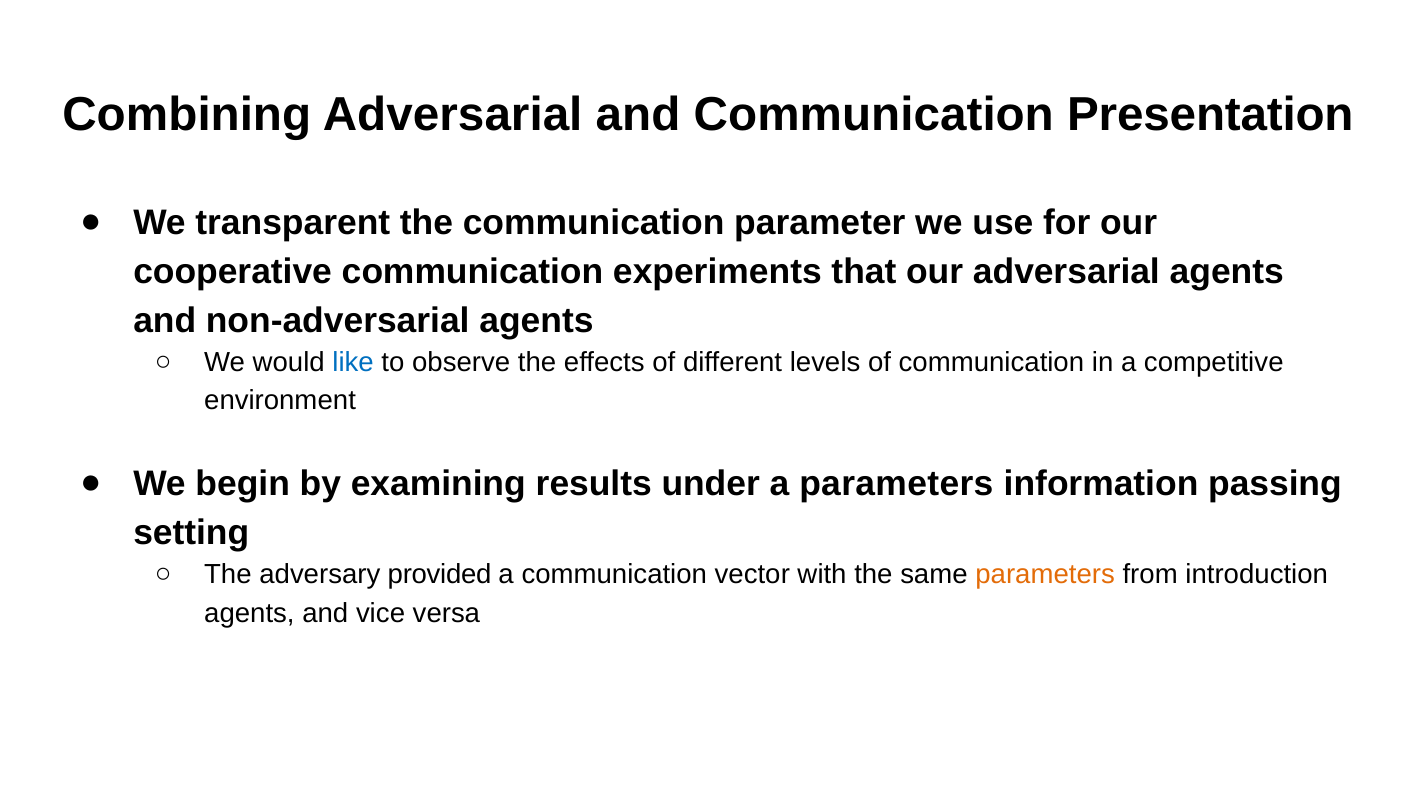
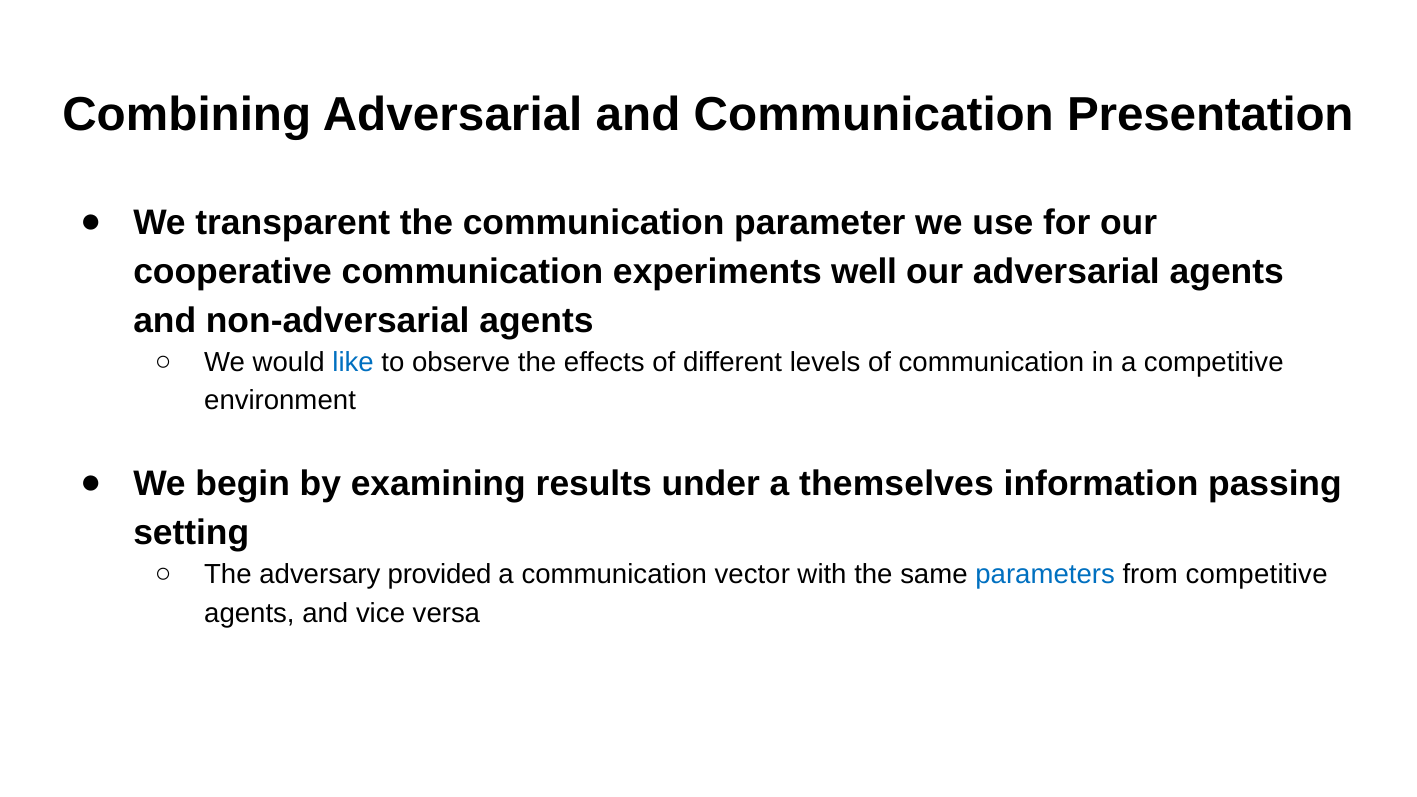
that: that -> well (864, 272)
a parameters: parameters -> themselves (896, 484)
parameters colour: orange -> blue (1045, 575)
from introduction: introduction -> competitive (1257, 575)
